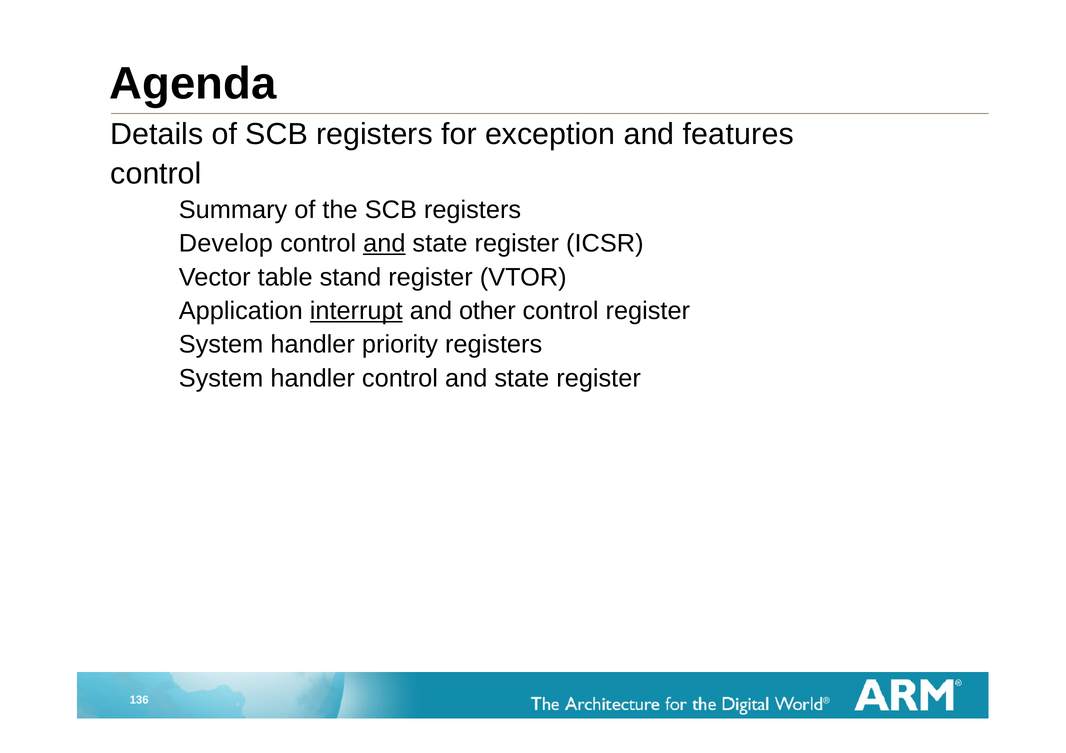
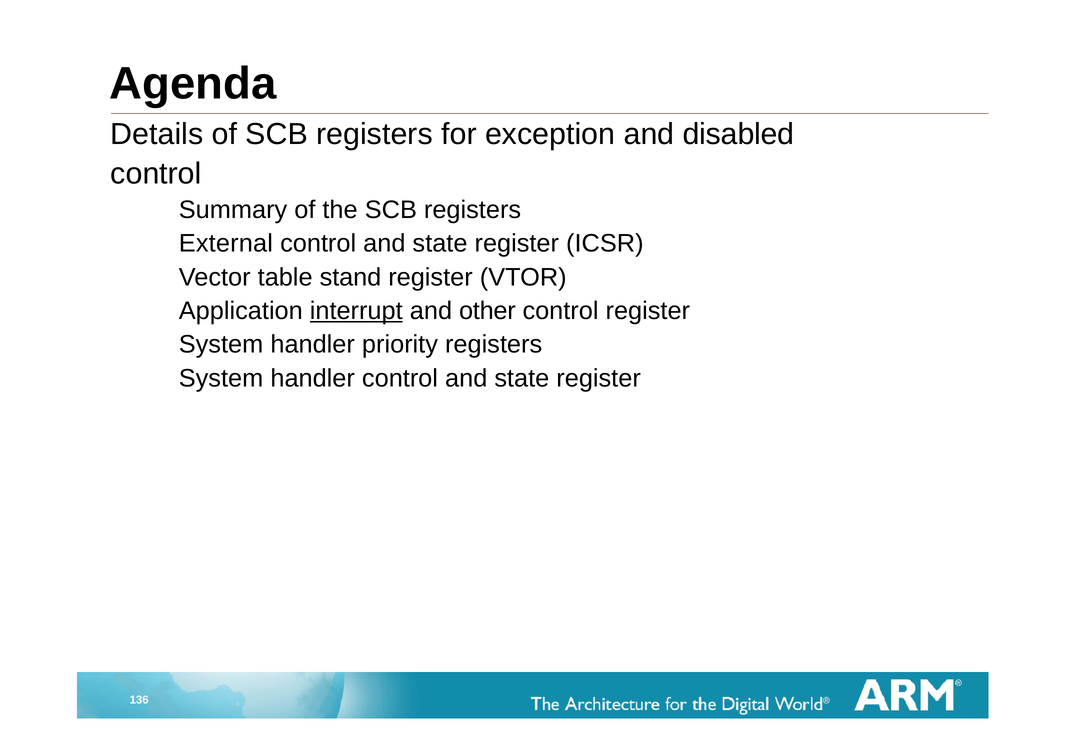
features: features -> disabled (739, 134)
Develop: Develop -> External (226, 244)
and underline: present -> none (384, 244)
